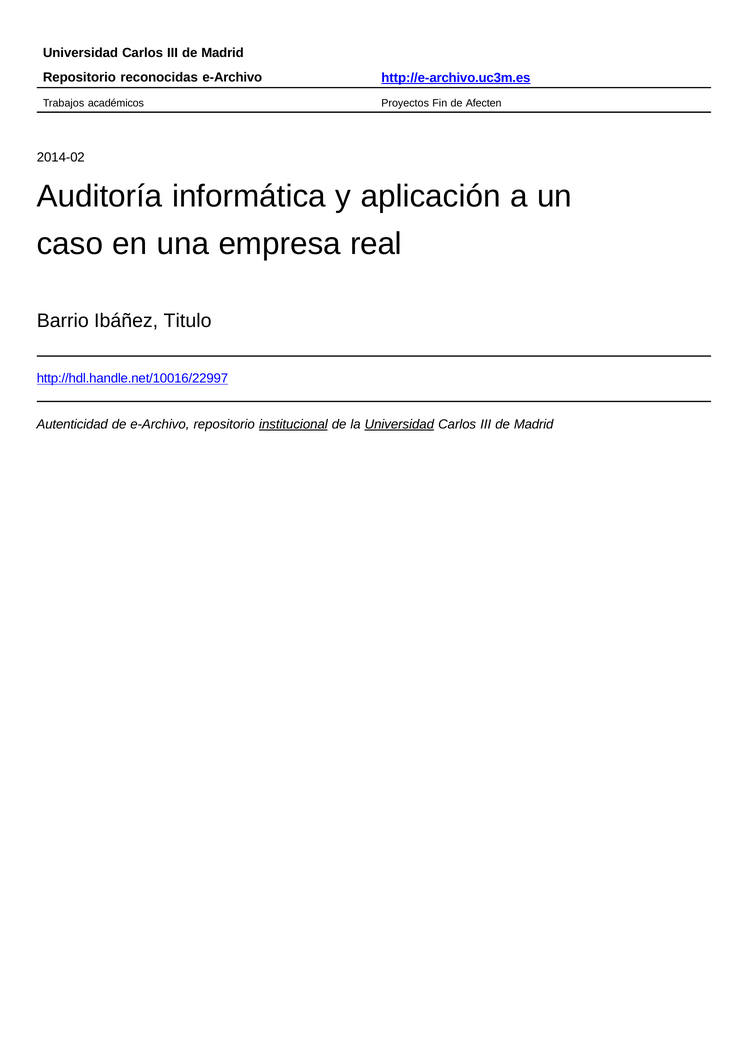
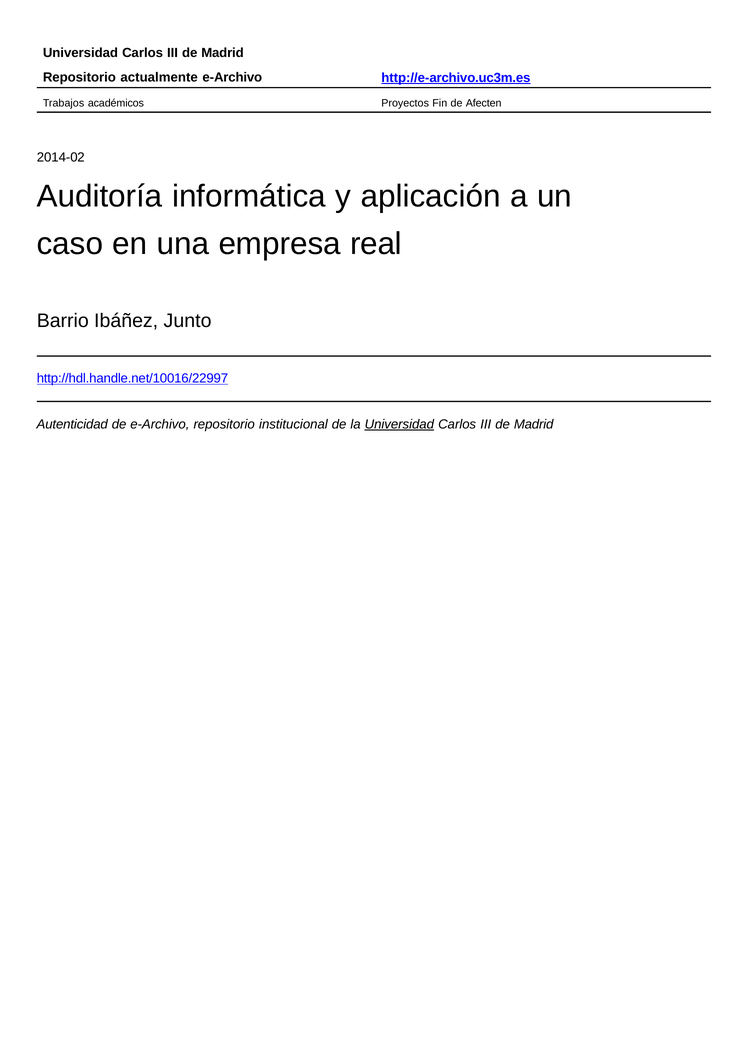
reconocidas: reconocidas -> actualmente (159, 78)
Titulo: Titulo -> Junto (188, 321)
institucional underline: present -> none (293, 425)
